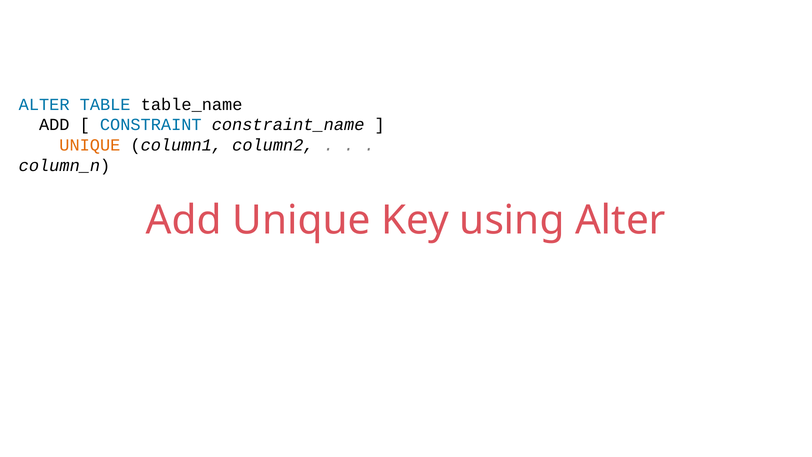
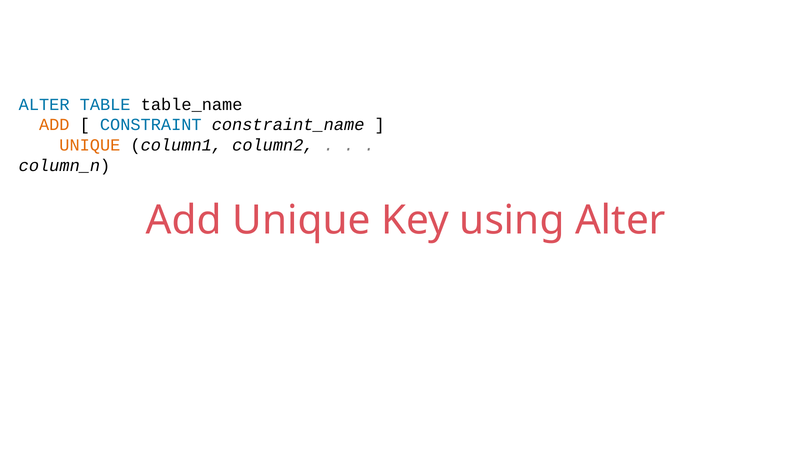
ADD colour: black -> orange (54, 125)
